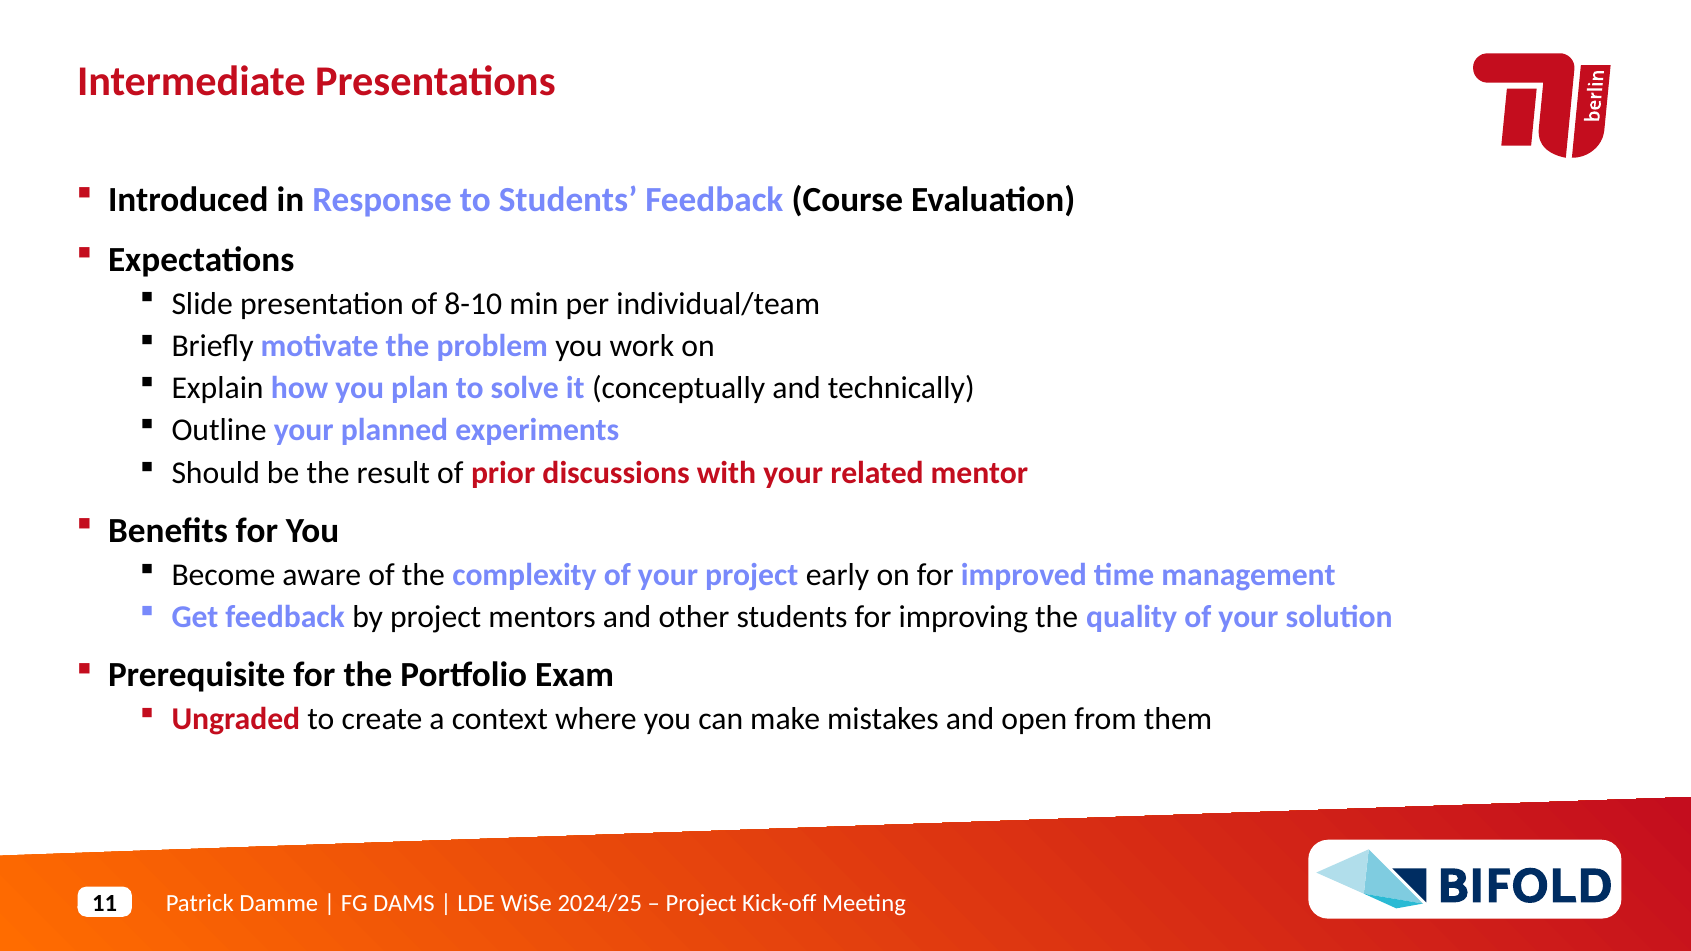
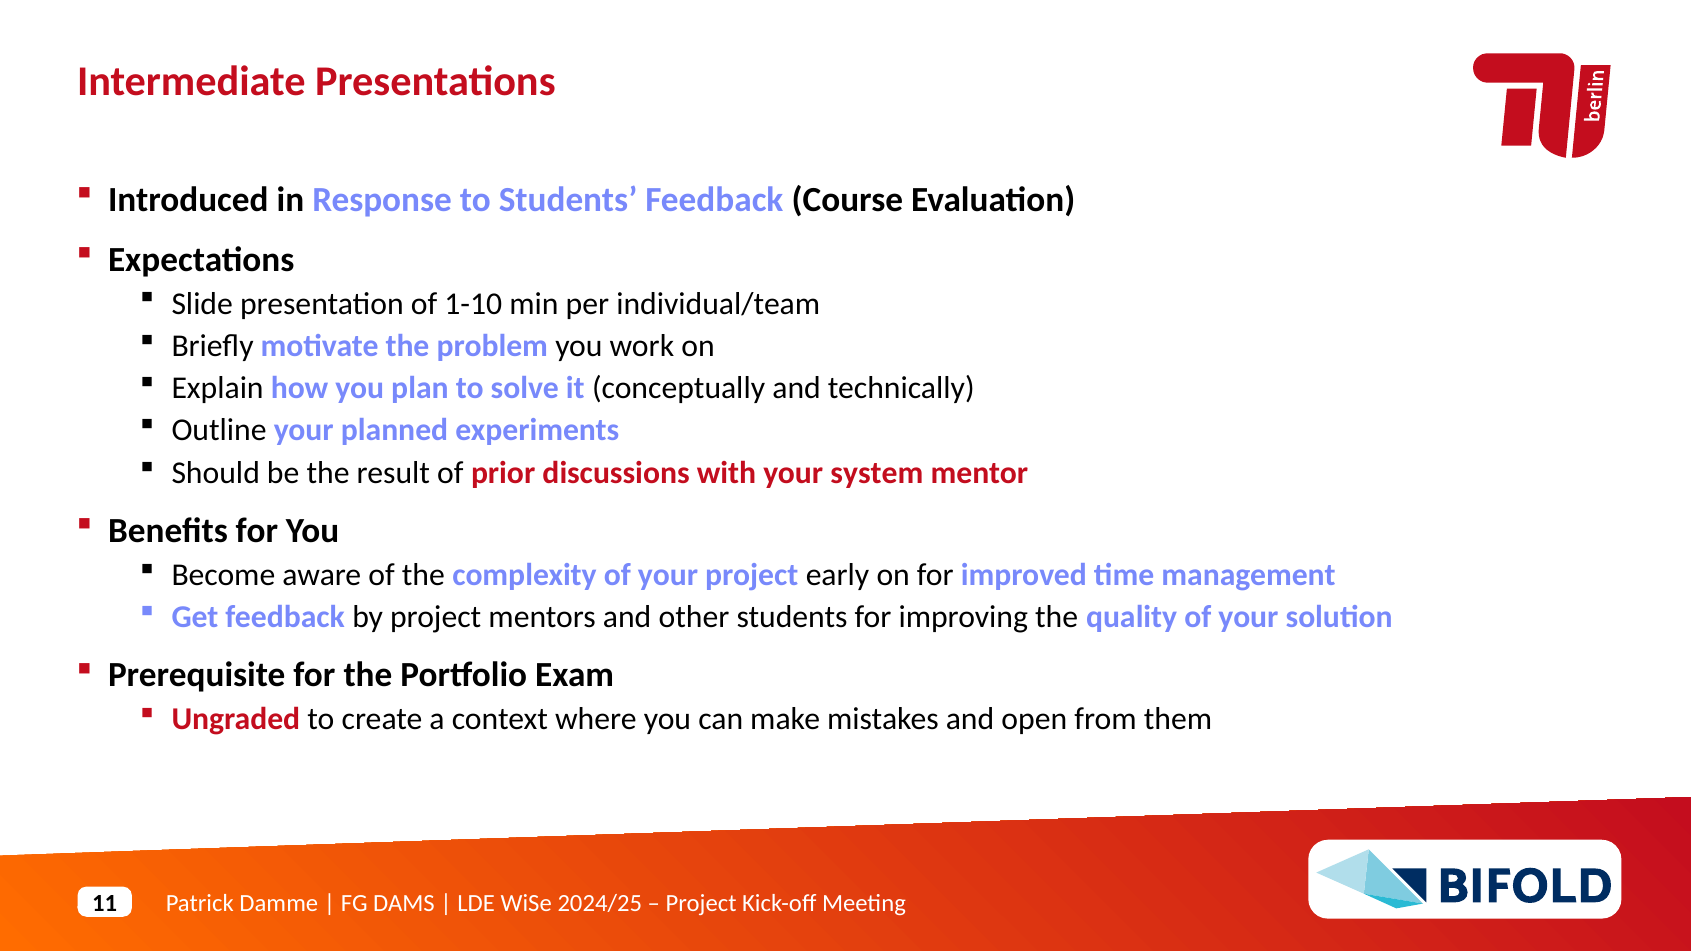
8-10: 8-10 -> 1-10 (473, 304)
related: related -> system (877, 473)
